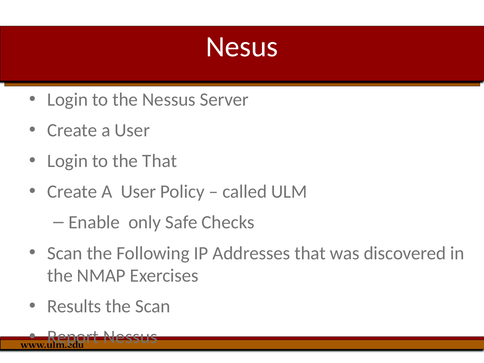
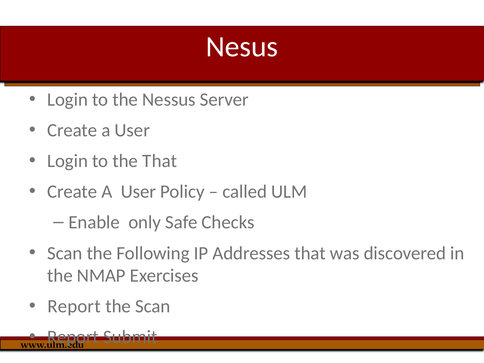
Results: Results -> Report (74, 306)
Report Nessus: Nessus -> Submit (130, 337)
